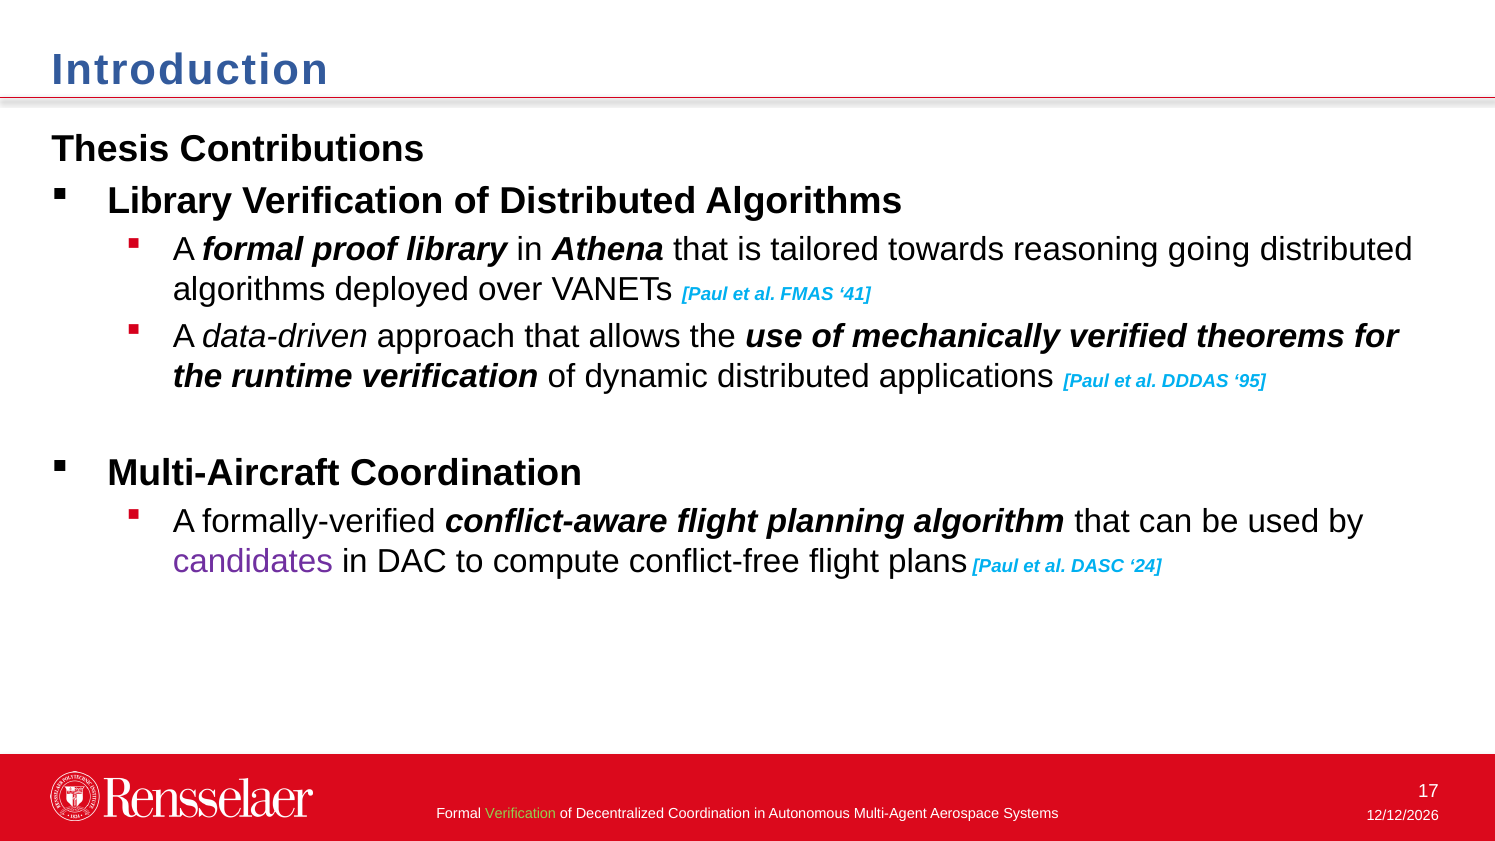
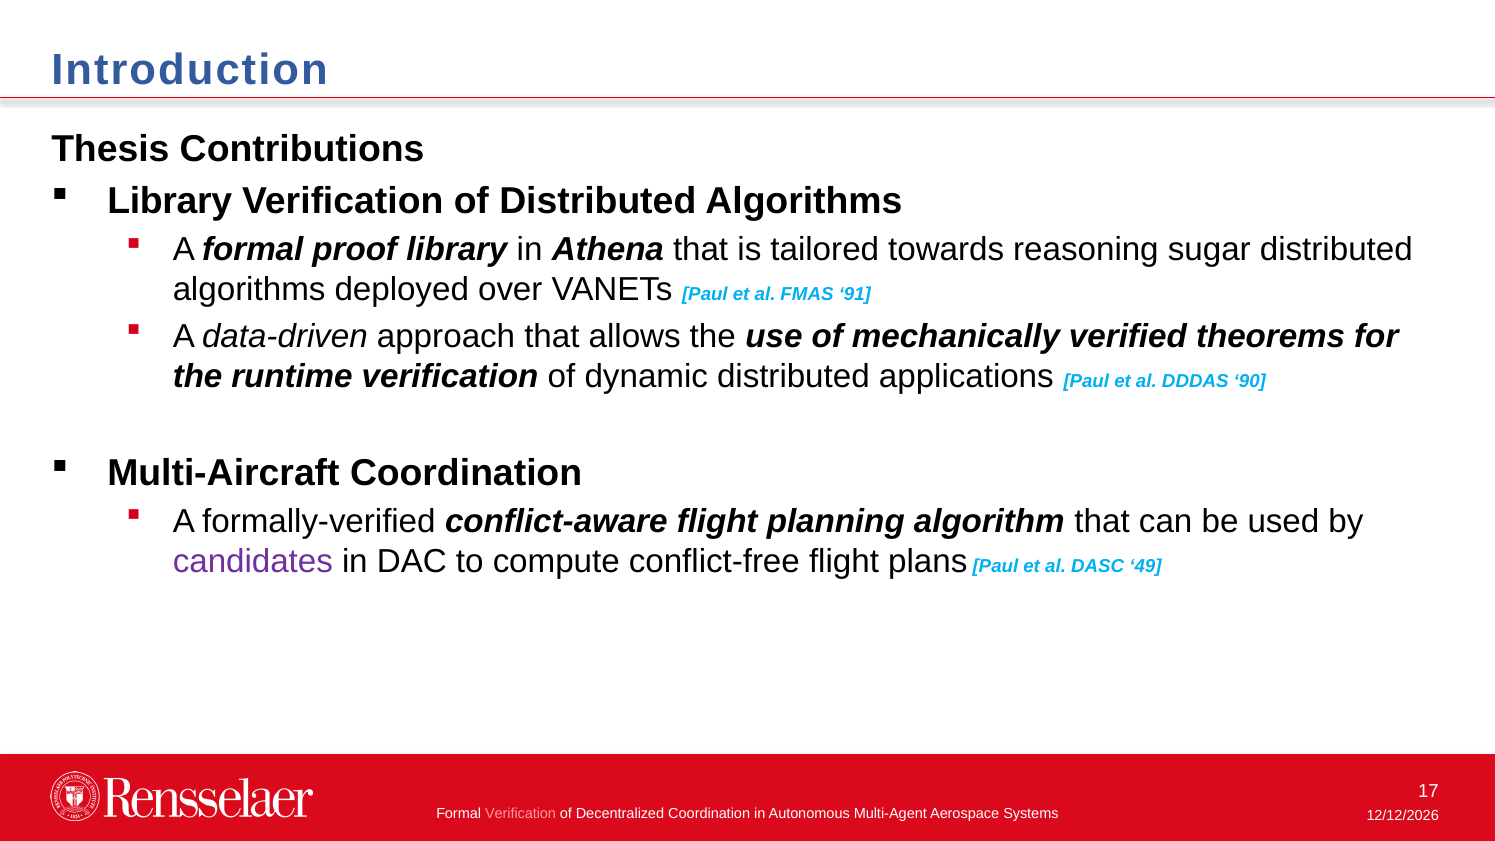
going: going -> sugar (1209, 250)
41: 41 -> 91 (855, 295)
95: 95 -> 90 (1250, 381)
24: 24 -> 49 (1145, 566)
Verification colour: light green -> pink (521, 814)
